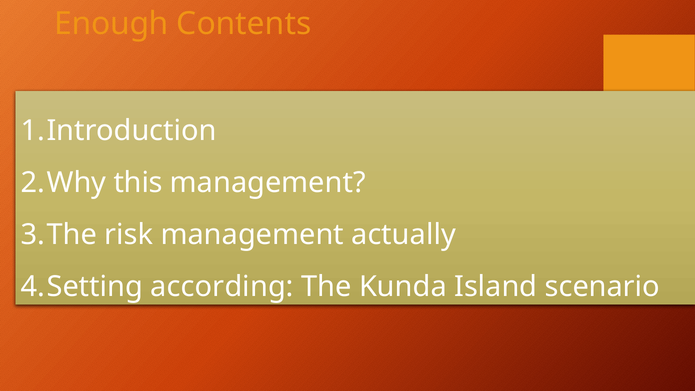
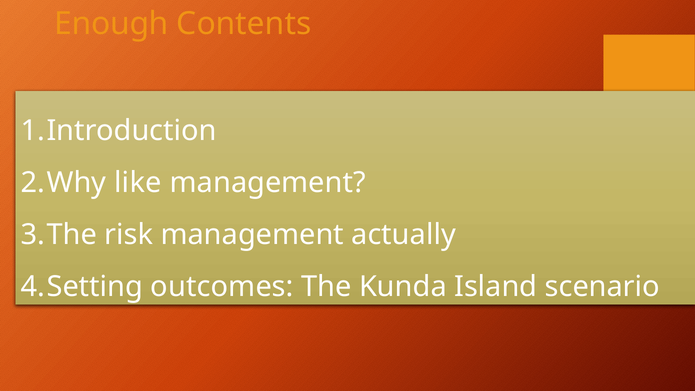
this: this -> like (138, 183)
according: according -> outcomes (222, 287)
